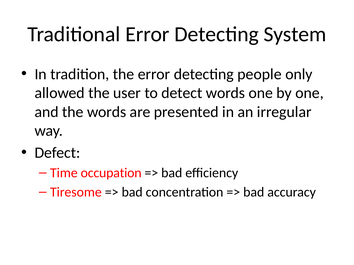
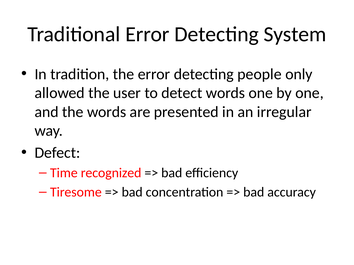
occupation: occupation -> recognized (111, 173)
